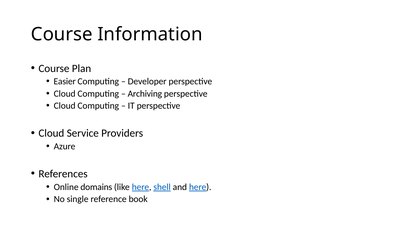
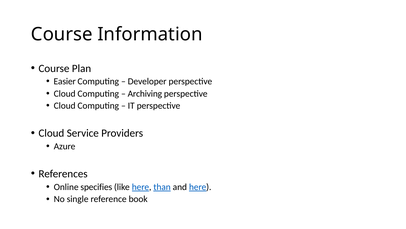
domains: domains -> specifies (96, 186)
shell: shell -> than (162, 186)
